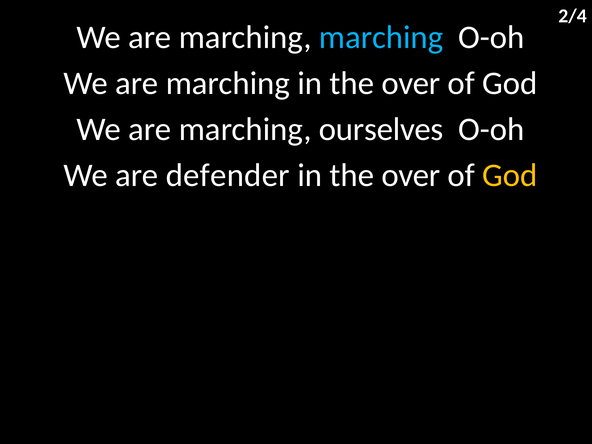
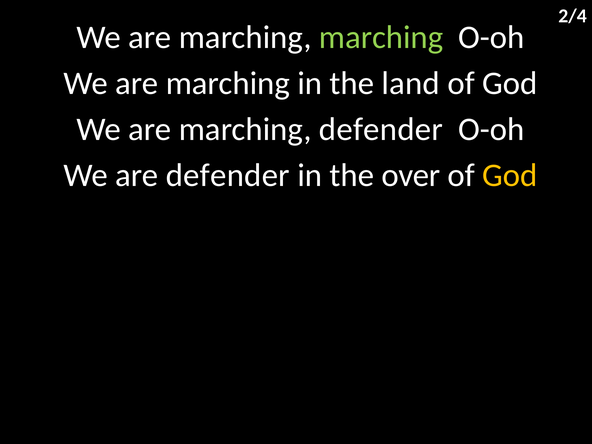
marching colour: light blue -> light green (381, 37)
marching in the over: over -> land (411, 83)
marching ourselves: ourselves -> defender (381, 129)
